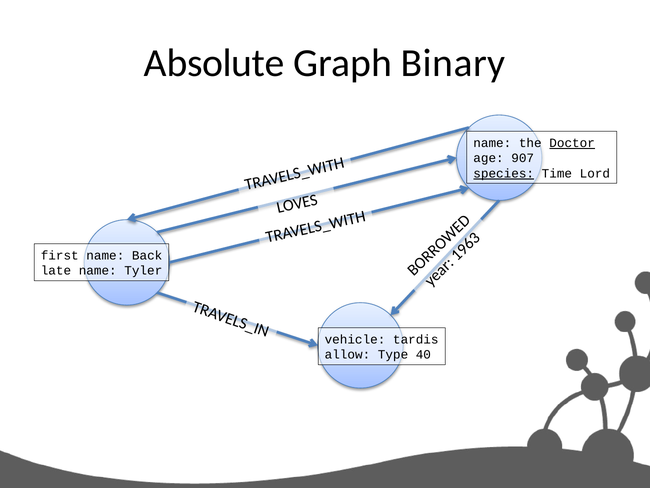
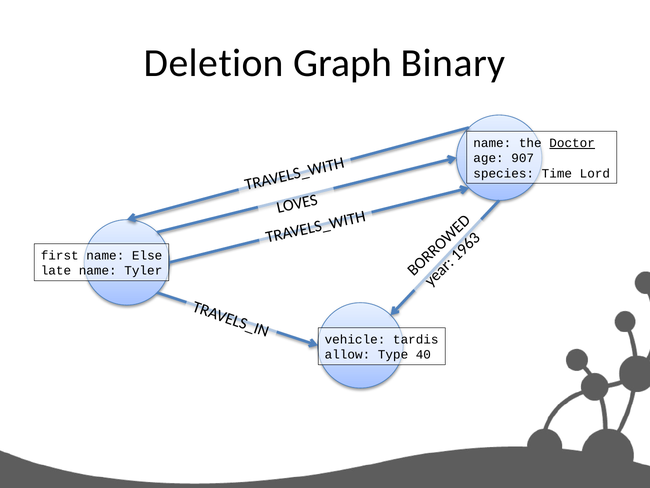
Absolute: Absolute -> Deletion (214, 63)
species underline: present -> none (504, 173)
Back: Back -> Else (147, 255)
